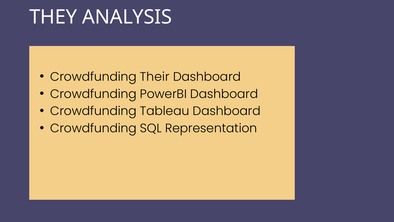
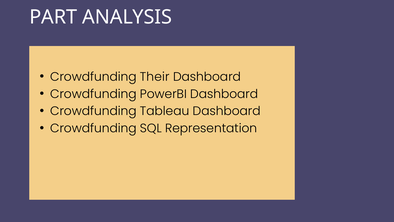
THEY: THEY -> PART (53, 17)
